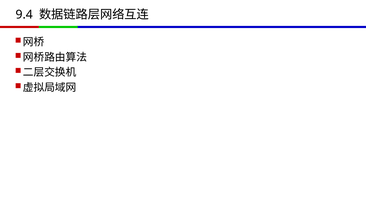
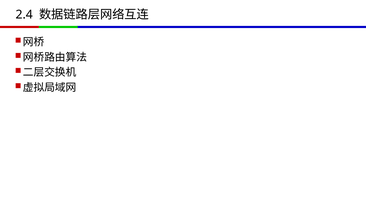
9.4: 9.4 -> 2.4 (24, 14)
